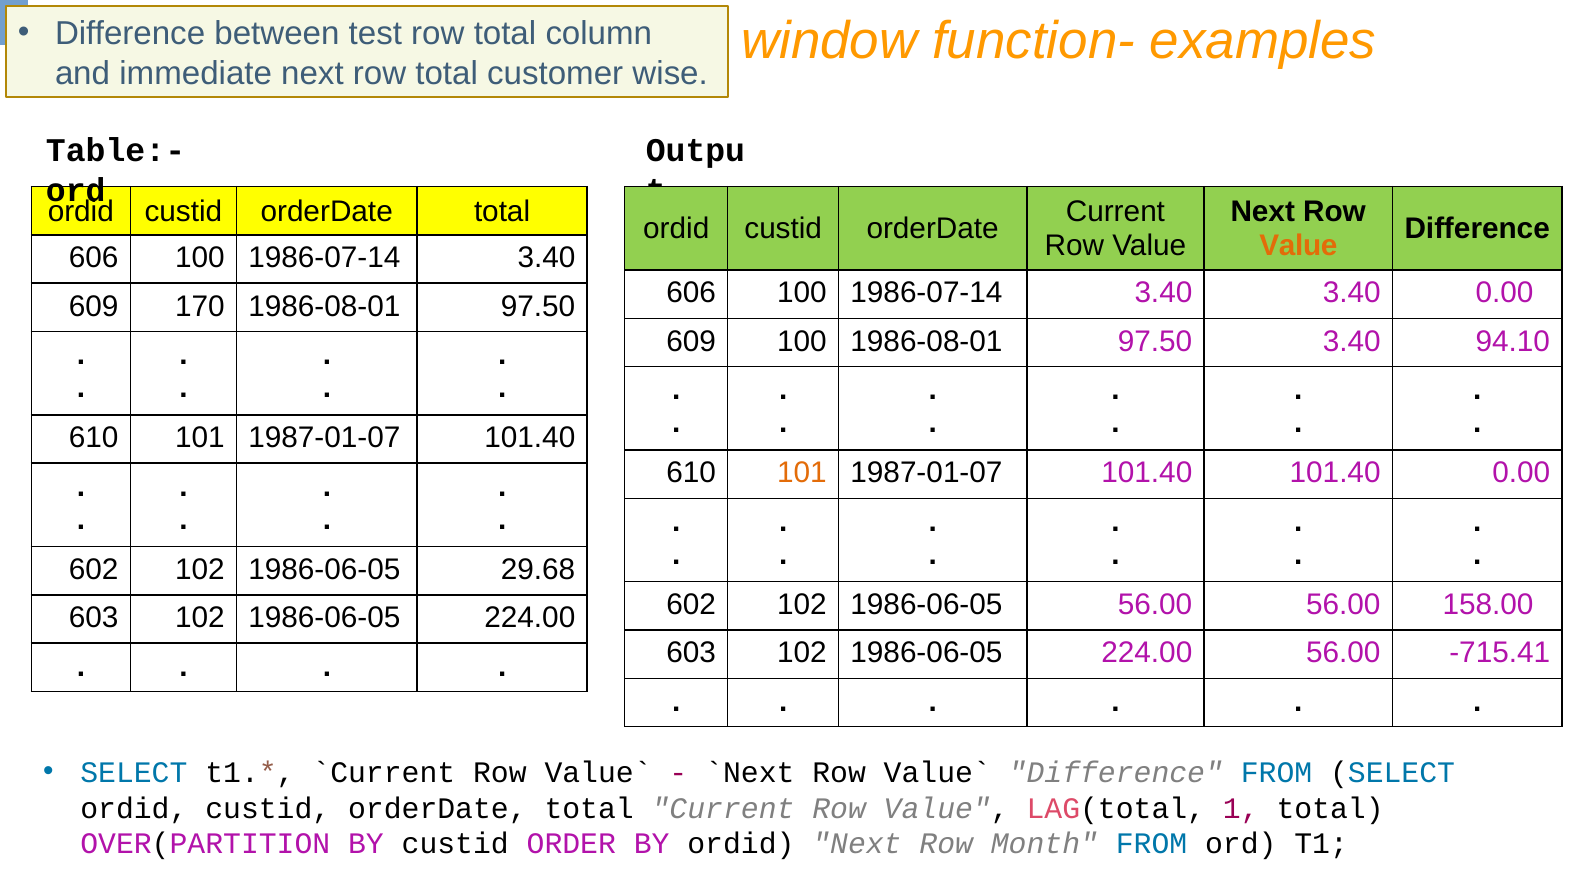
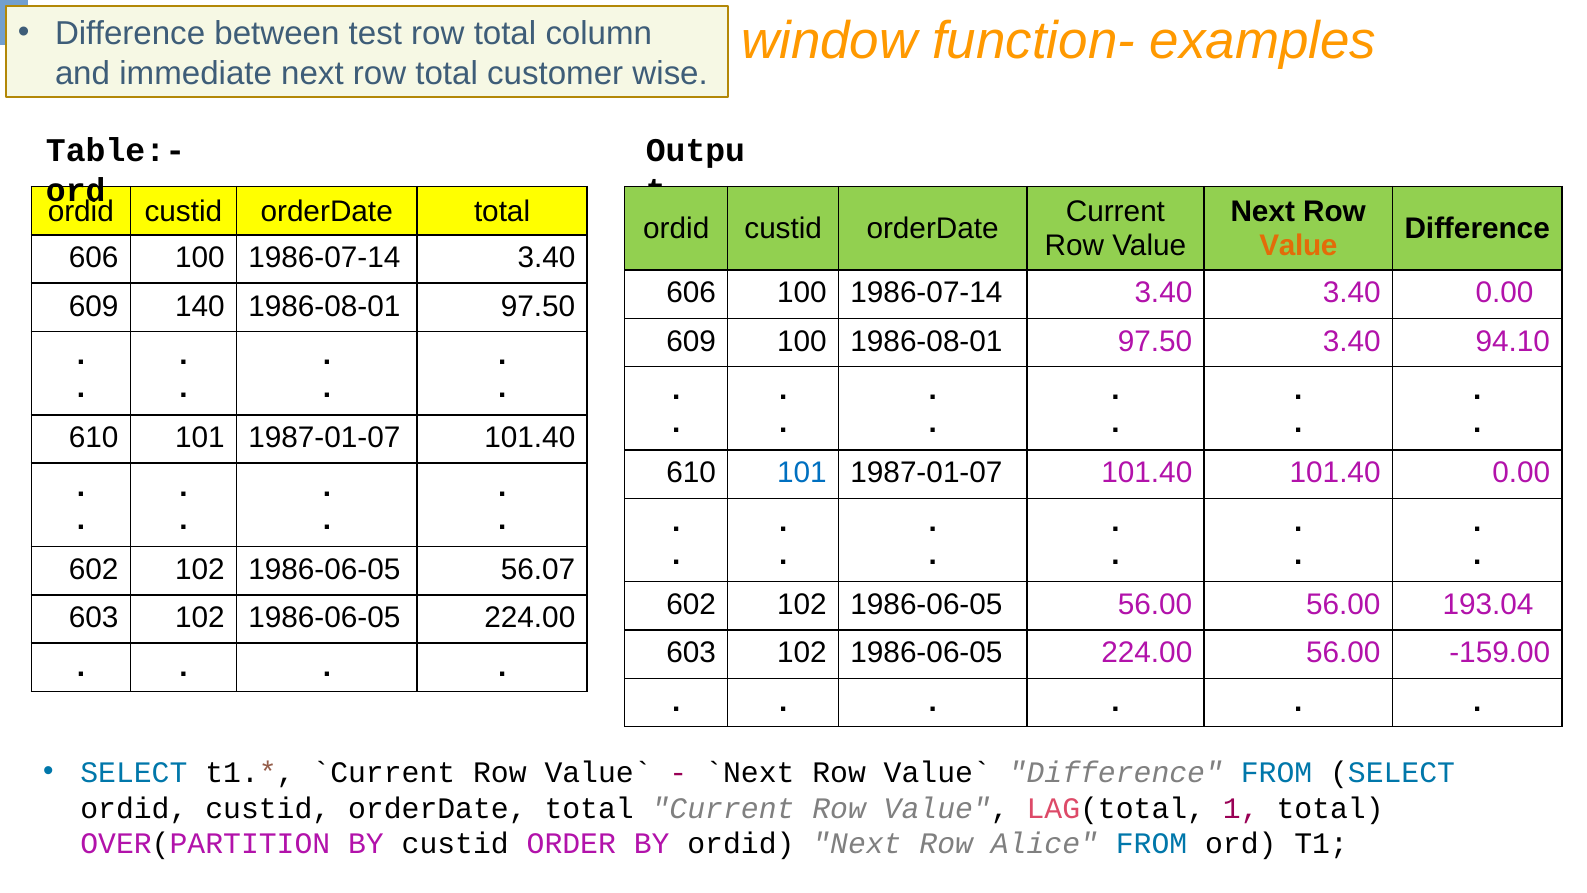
170: 170 -> 140 (200, 306)
101 colour: orange -> blue (802, 473)
29.68: 29.68 -> 56.07 (538, 569)
158.00: 158.00 -> 193.04 (1488, 605)
-715.41: -715.41 -> -159.00 (1500, 653)
Month: Month -> Alice (1044, 844)
